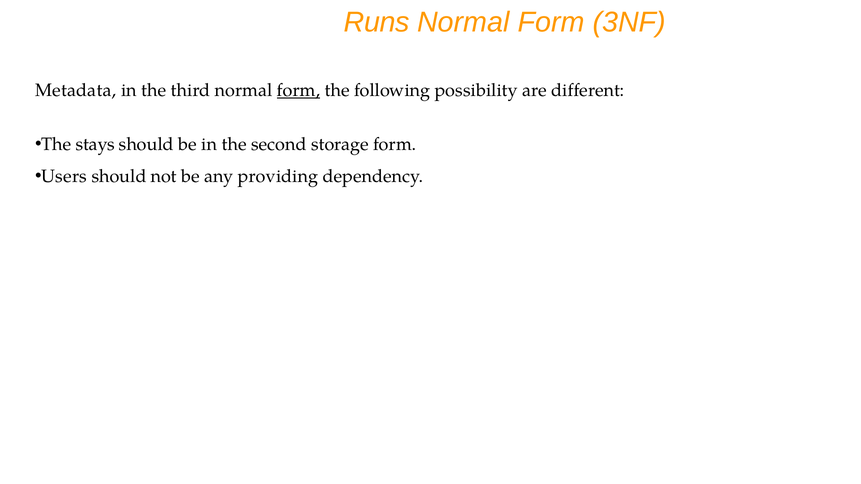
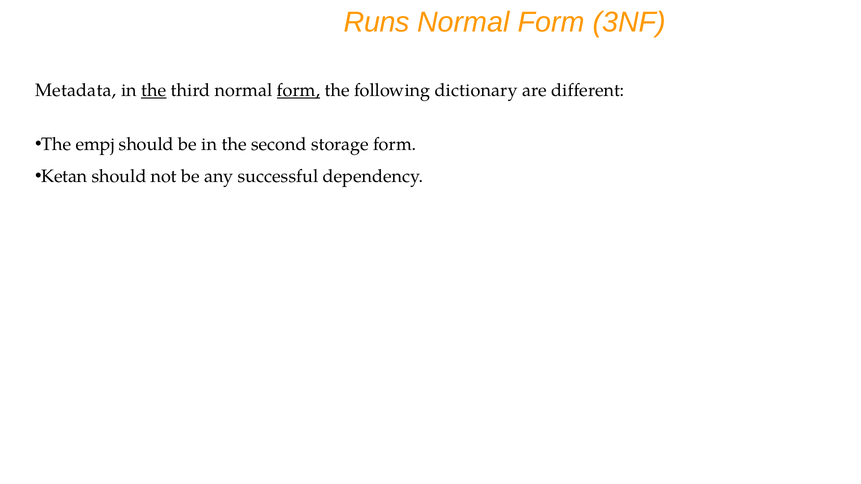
the underline: none -> present (154, 90)
possibility: possibility -> dictionary (476, 90)
stays: stays -> empj (95, 144)
Users: Users -> Ketan (64, 177)
providing: providing -> successful (278, 177)
